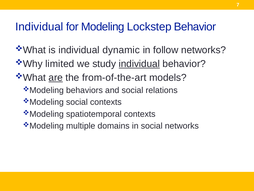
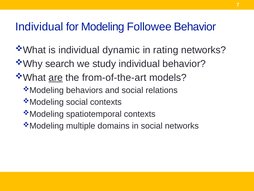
Lockstep: Lockstep -> Followee (149, 27)
follow: follow -> rating (166, 50)
limited: limited -> search (60, 64)
individual underline: present -> none (139, 64)
